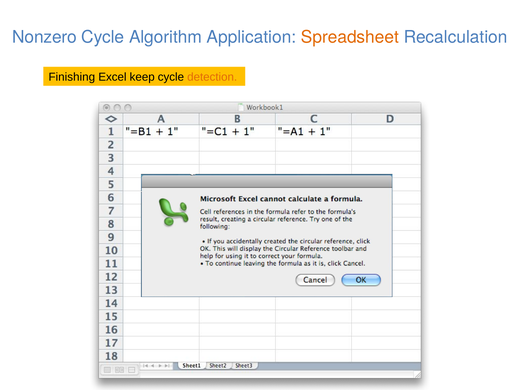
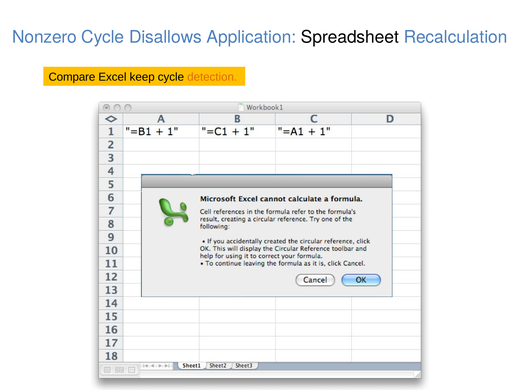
Algorithm: Algorithm -> Disallows (165, 37)
Spreadsheet colour: orange -> black (350, 37)
Finishing: Finishing -> Compare (72, 77)
